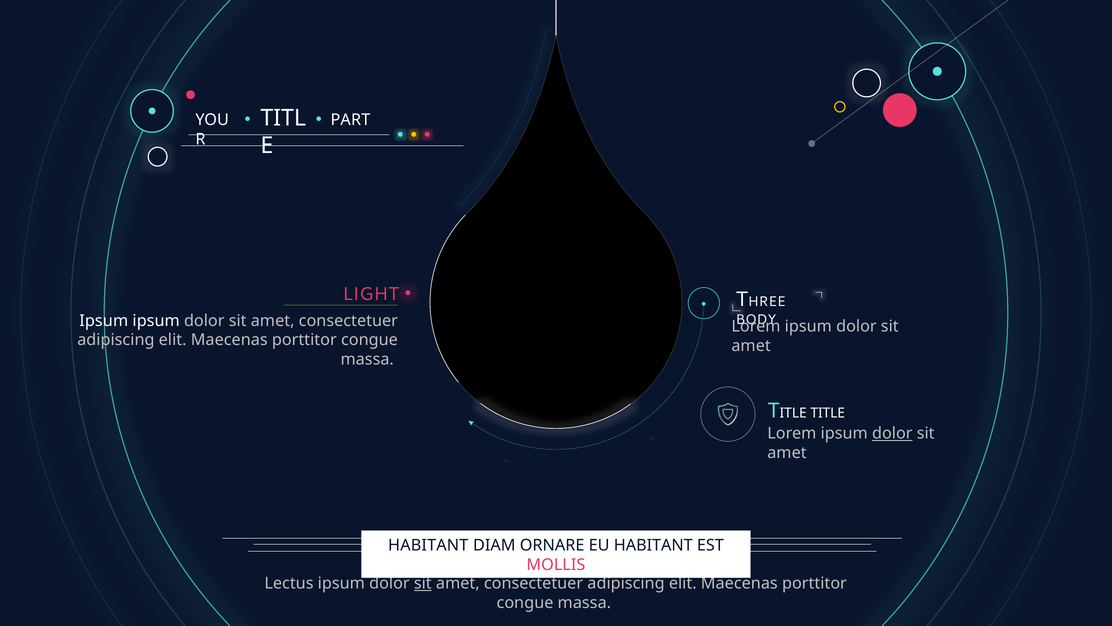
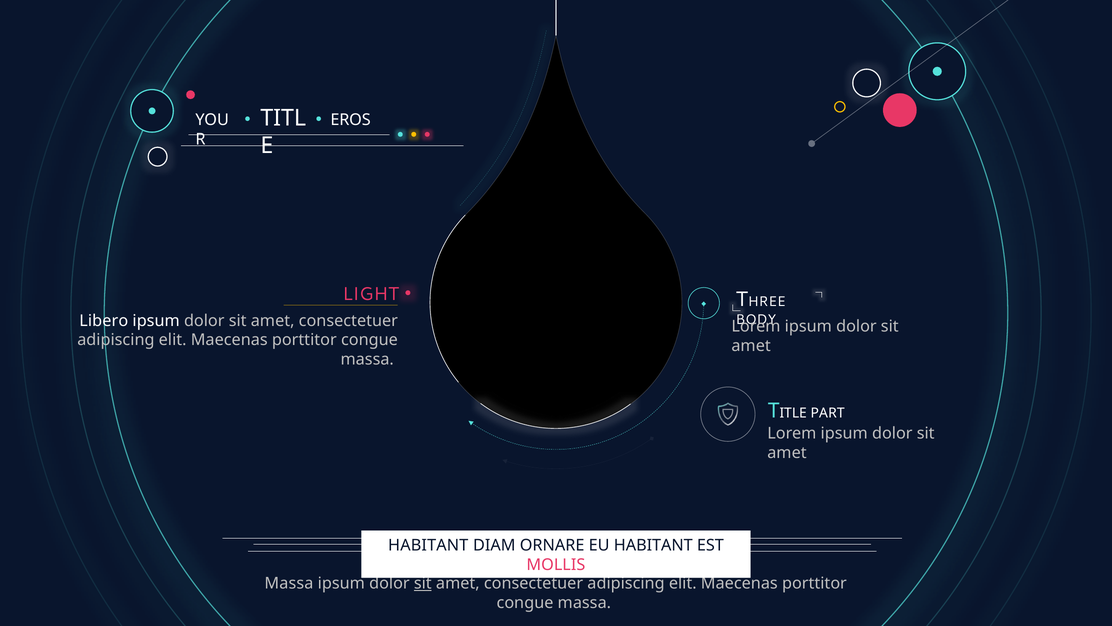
PART: PART -> EROS (351, 120)
Ipsum: Ipsum -> Libero (104, 320)
TITLE: TITLE -> PART (828, 413)
dolor underline: present -> none (892, 433)
Lectus: Lectus -> Massa (289, 583)
